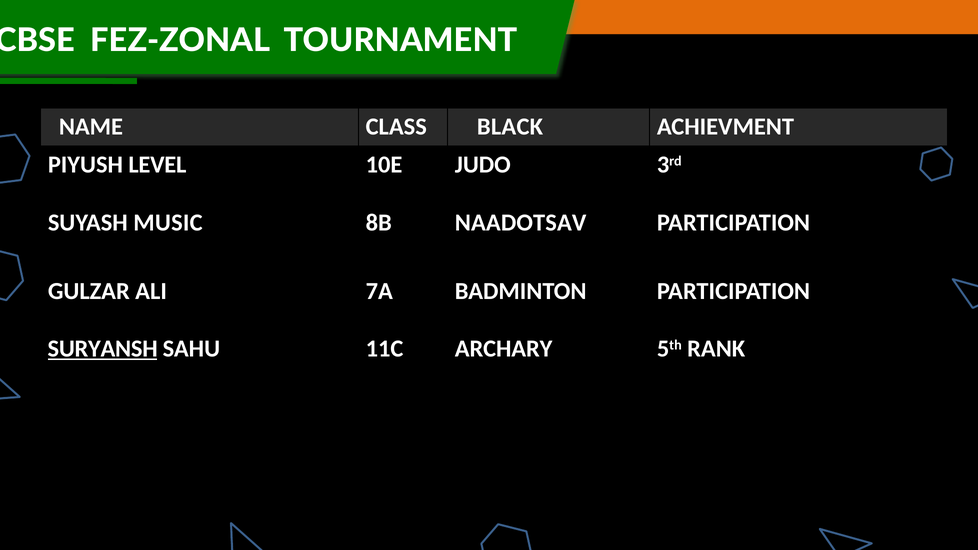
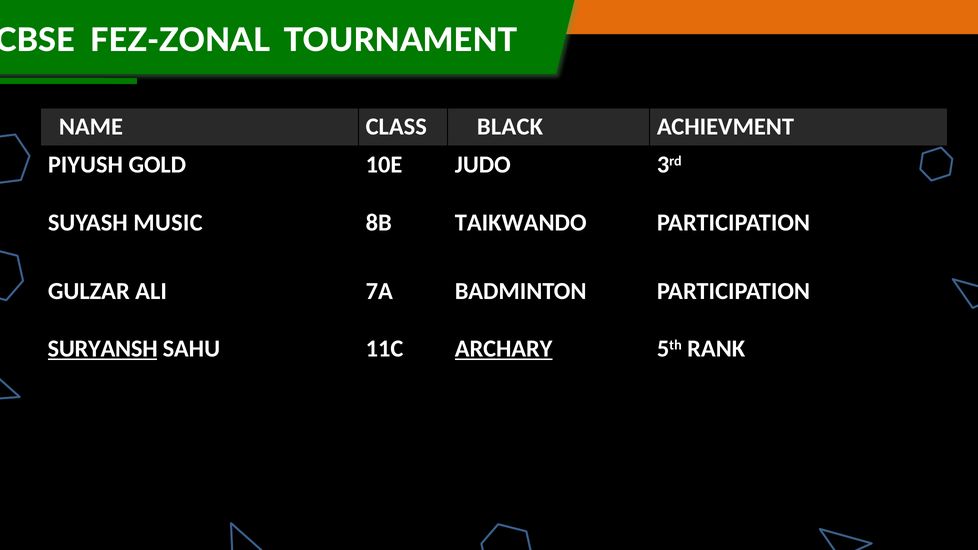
LEVEL: LEVEL -> GOLD (157, 165)
NAADOTSAV: NAADOTSAV -> TAIKWANDO (521, 223)
ARCHARY underline: none -> present (504, 349)
